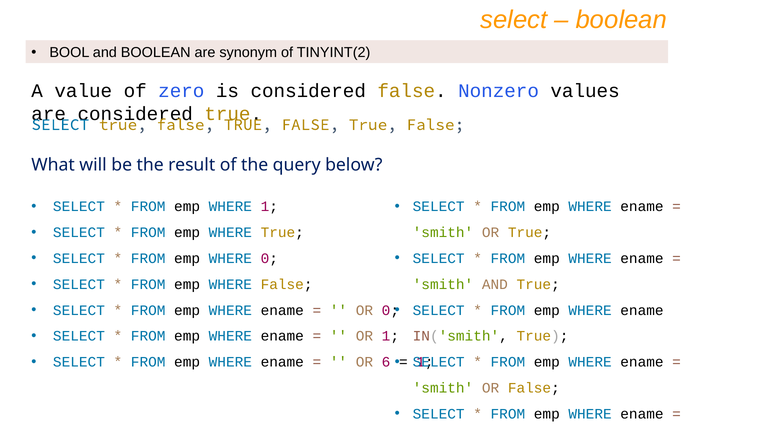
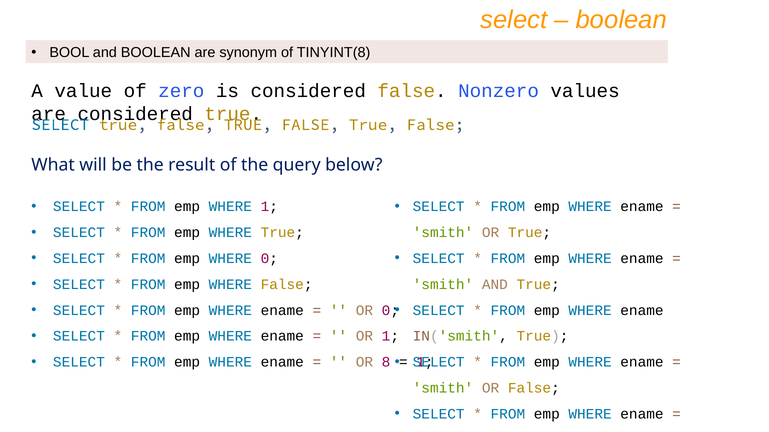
TINYINT(2: TINYINT(2 -> TINYINT(8 (334, 53)
6: 6 -> 8 (386, 363)
